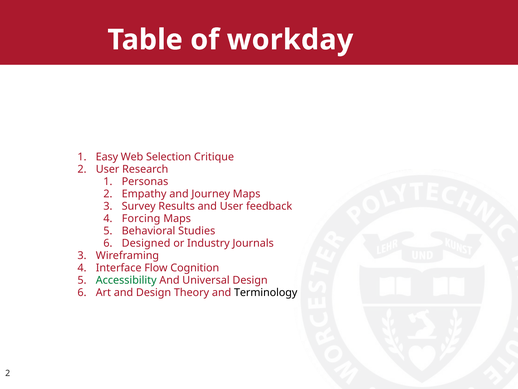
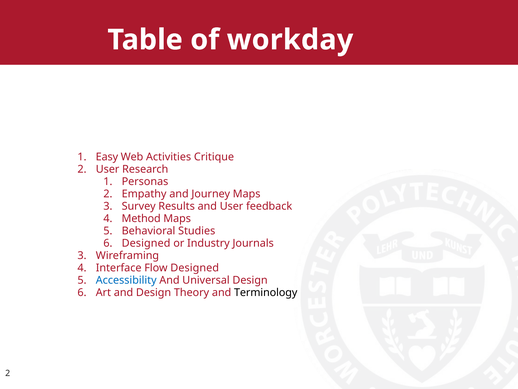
Selection: Selection -> Activities (169, 157)
Forcing: Forcing -> Method (141, 218)
Flow Cognition: Cognition -> Designed (195, 267)
Accessibility colour: green -> blue (126, 280)
